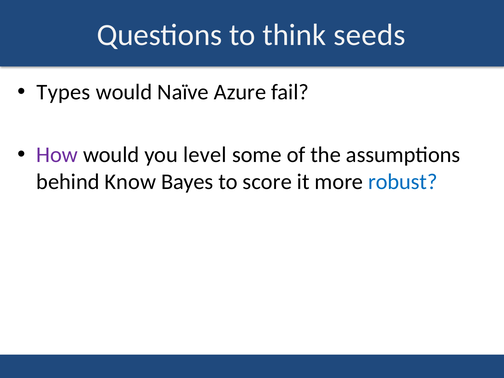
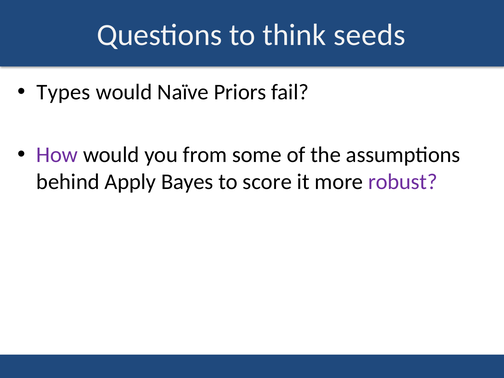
Azure: Azure -> Priors (240, 92)
level: level -> from (205, 155)
Know: Know -> Apply (130, 182)
robust colour: blue -> purple (403, 182)
